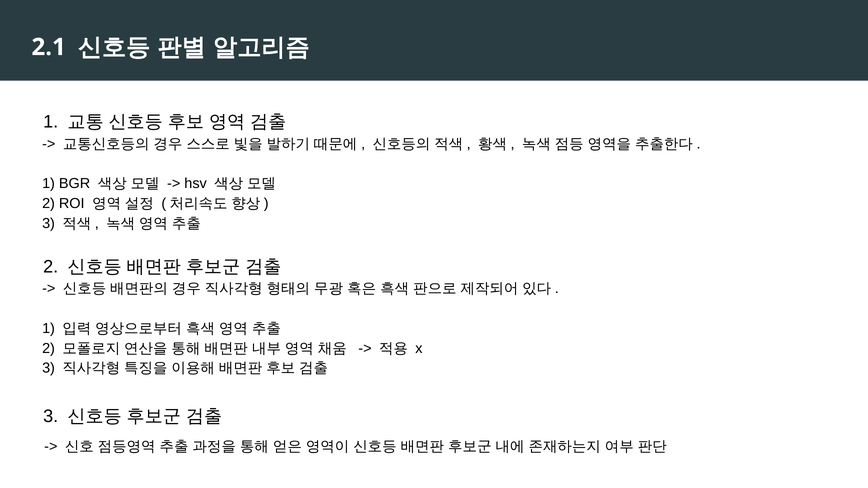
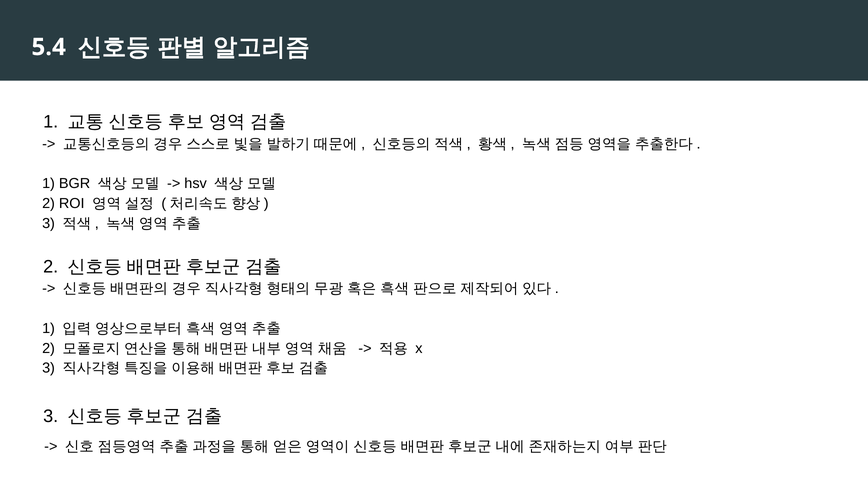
2.1: 2.1 -> 5.4 (49, 47)
